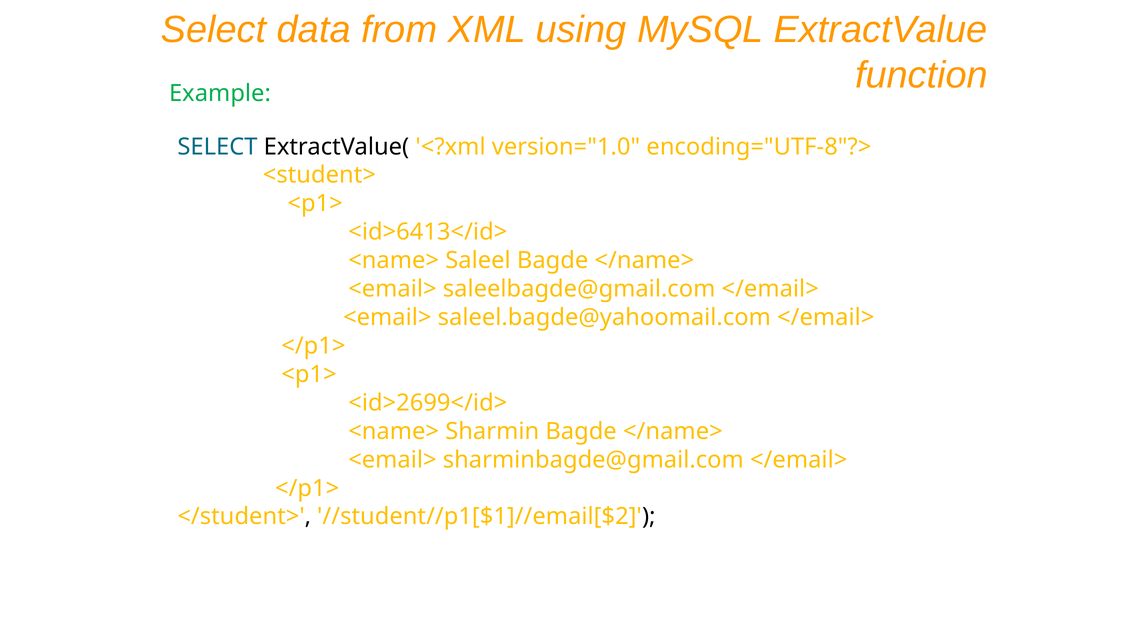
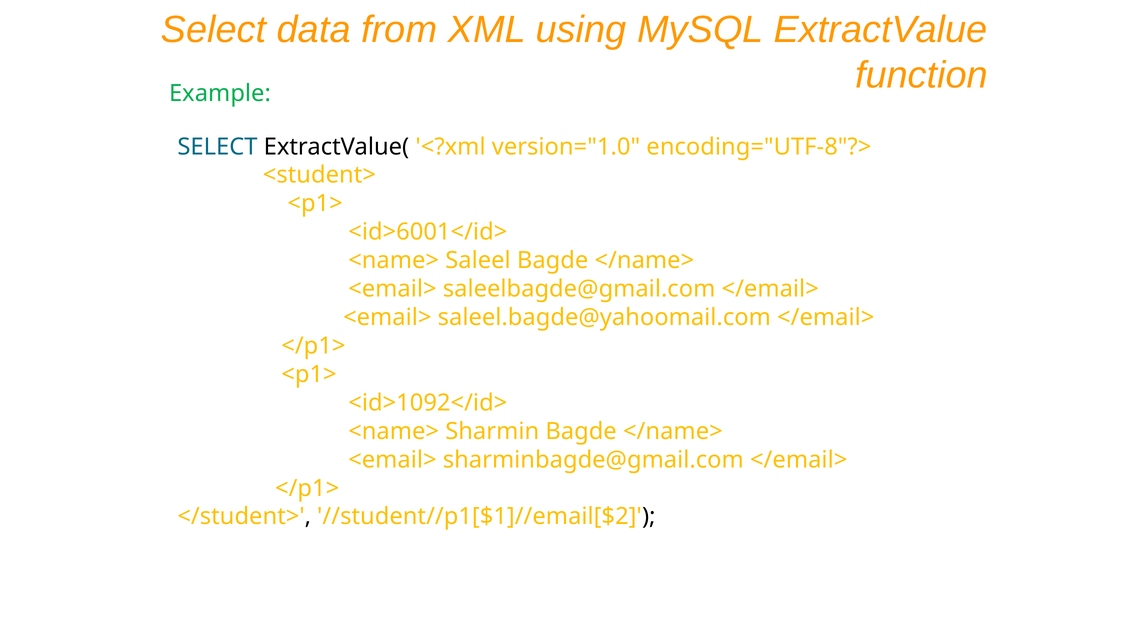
<id>6413</id>: <id>6413</id> -> <id>6001</id> (428, 232)
<id>2699</id>: <id>2699</id> -> <id>1092</id> (428, 403)
